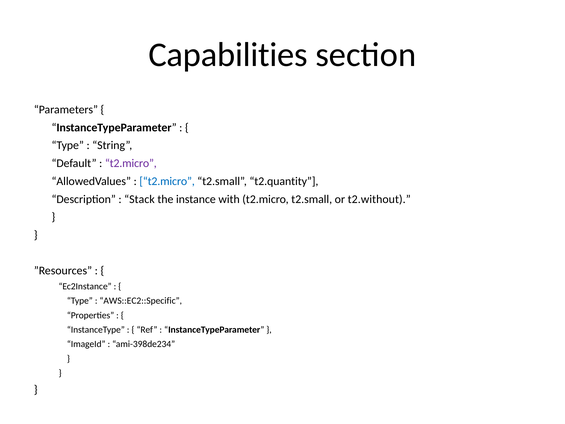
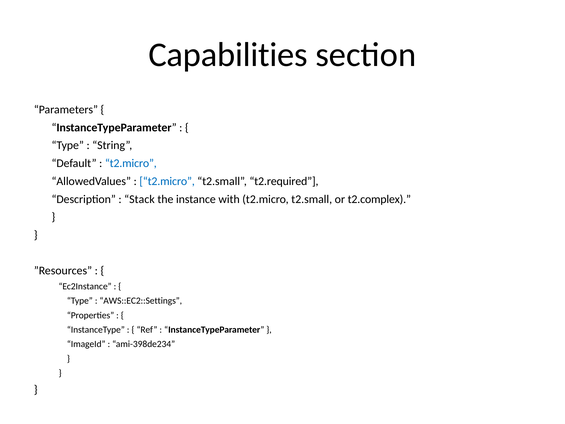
t2.micro colour: purple -> blue (131, 163)
t2.quantity: t2.quantity -> t2.required (284, 181)
t2.without: t2.without -> t2.complex (379, 199)
AWS::EC2::Specific: AWS::EC2::Specific -> AWS::EC2::Settings (141, 301)
